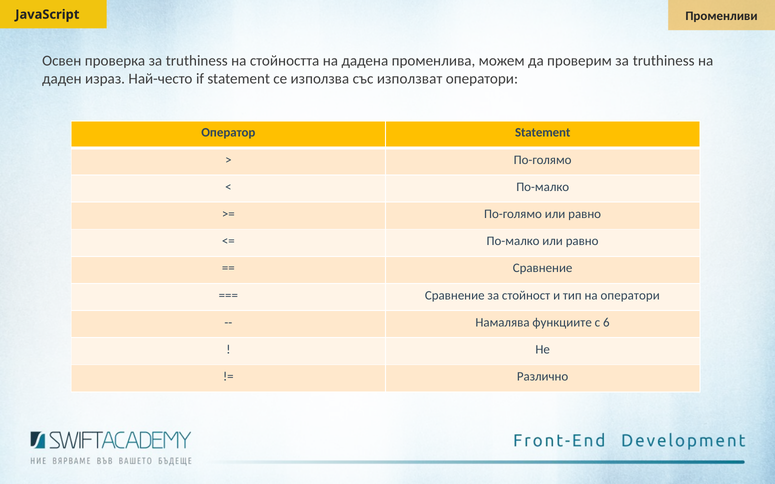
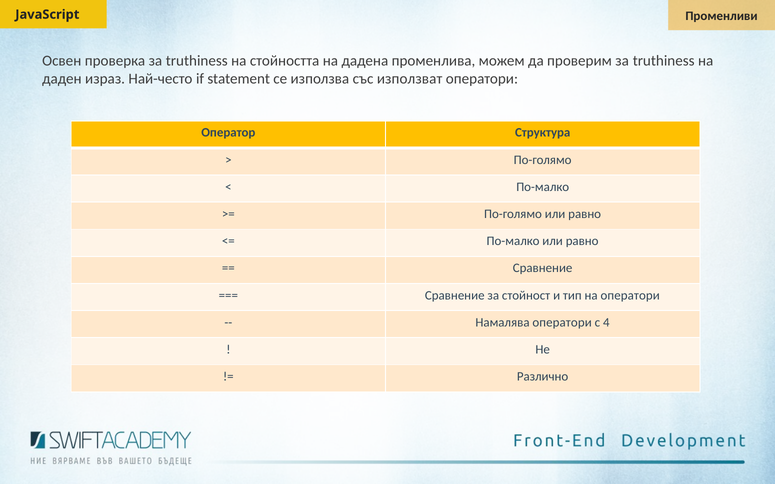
Оператор Statement: Statement -> Структура (543, 133)
Намалява функциите: функциите -> оператори (562, 323)
6: 6 -> 4 (606, 323)
